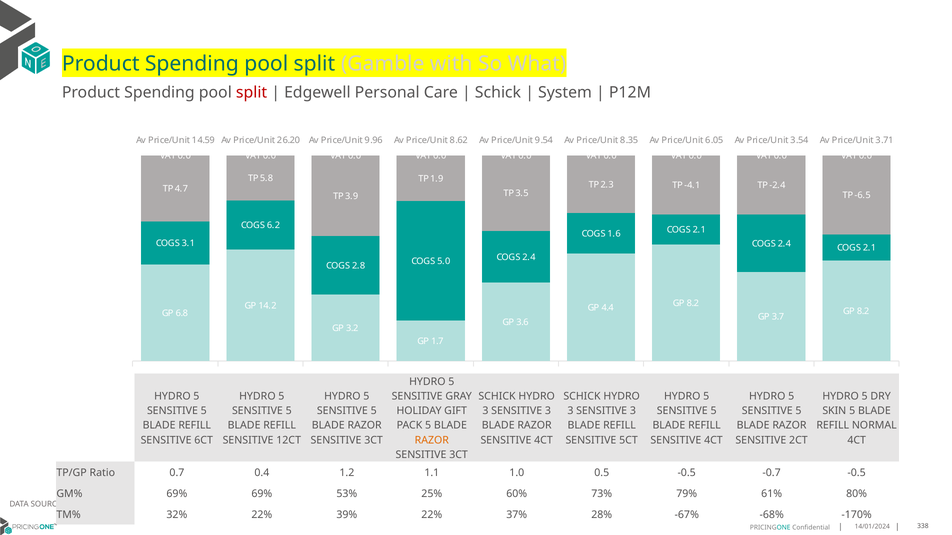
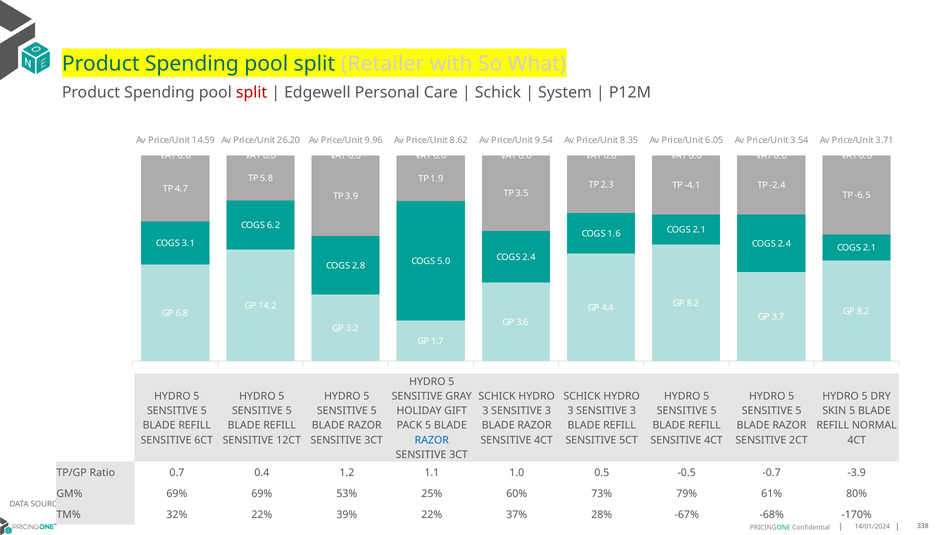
Gamble: Gamble -> Retailer (383, 64)
RAZOR colour: orange -> blue (432, 440)
-0.7 -0.5: -0.5 -> -3.9 (857, 473)
